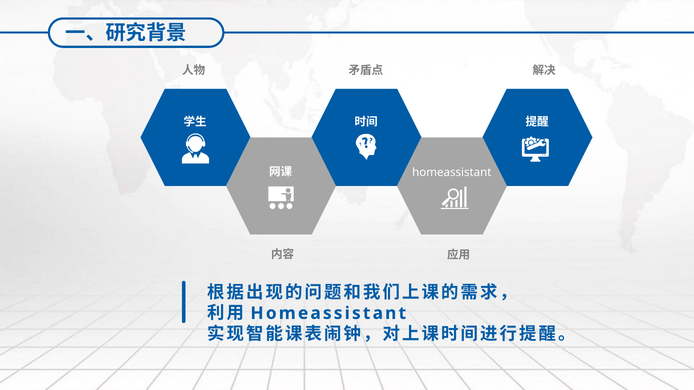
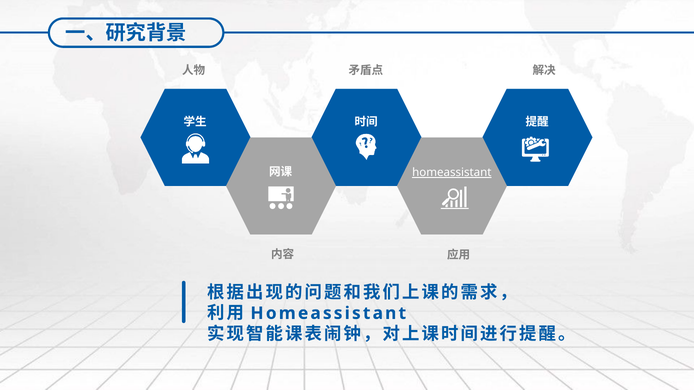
homeassistant underline: none -> present (452, 173)
